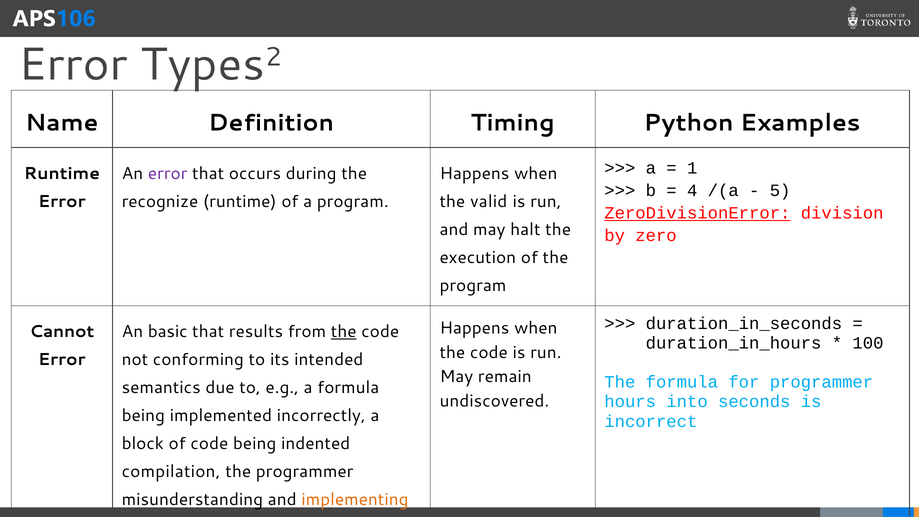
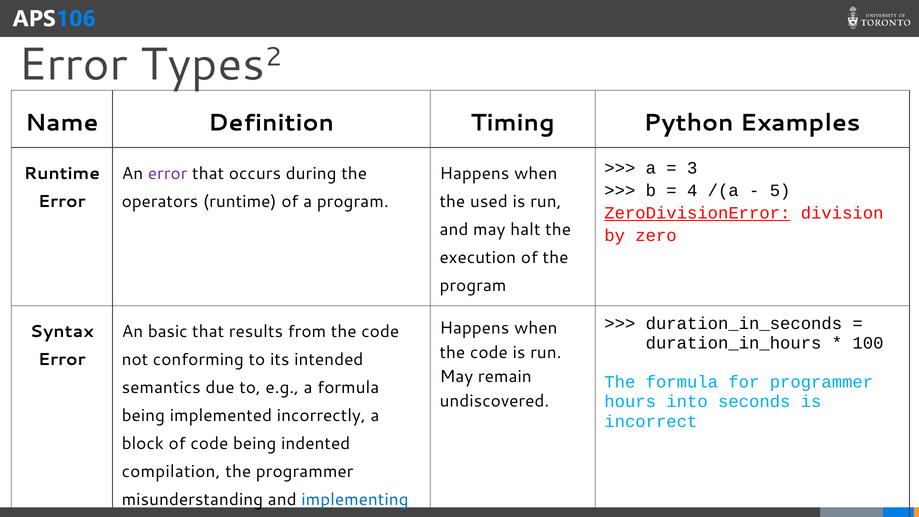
1: 1 -> 3 (692, 168)
recognize: recognize -> operators (160, 201)
valid: valid -> used (489, 201)
Cannot: Cannot -> Syntax (62, 332)
the underline: present -> none (344, 332)
implementing colour: orange -> blue (355, 500)
